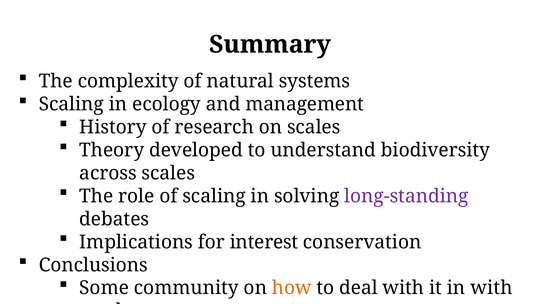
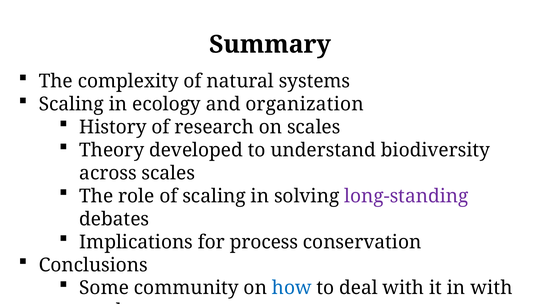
management: management -> organization (305, 104)
interest: interest -> process (264, 242)
how colour: orange -> blue (292, 288)
